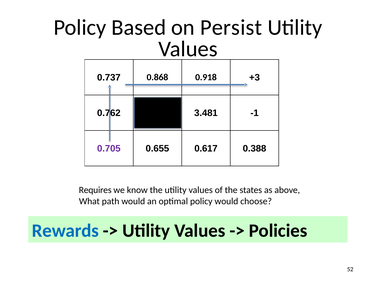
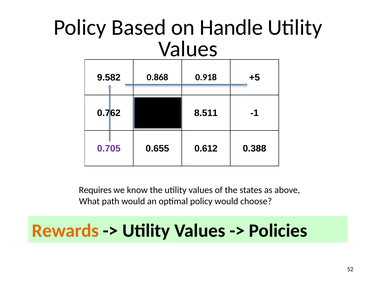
Persist: Persist -> Handle (231, 27)
0.737: 0.737 -> 9.582 (109, 77)
+3: +3 -> +5 (255, 77)
3.481: 3.481 -> 8.511 (206, 113)
0.617: 0.617 -> 0.612 (206, 148)
Rewards colour: blue -> orange (65, 231)
